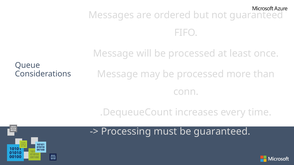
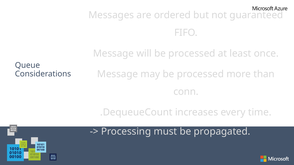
be guaranteed: guaranteed -> propagated (222, 132)
